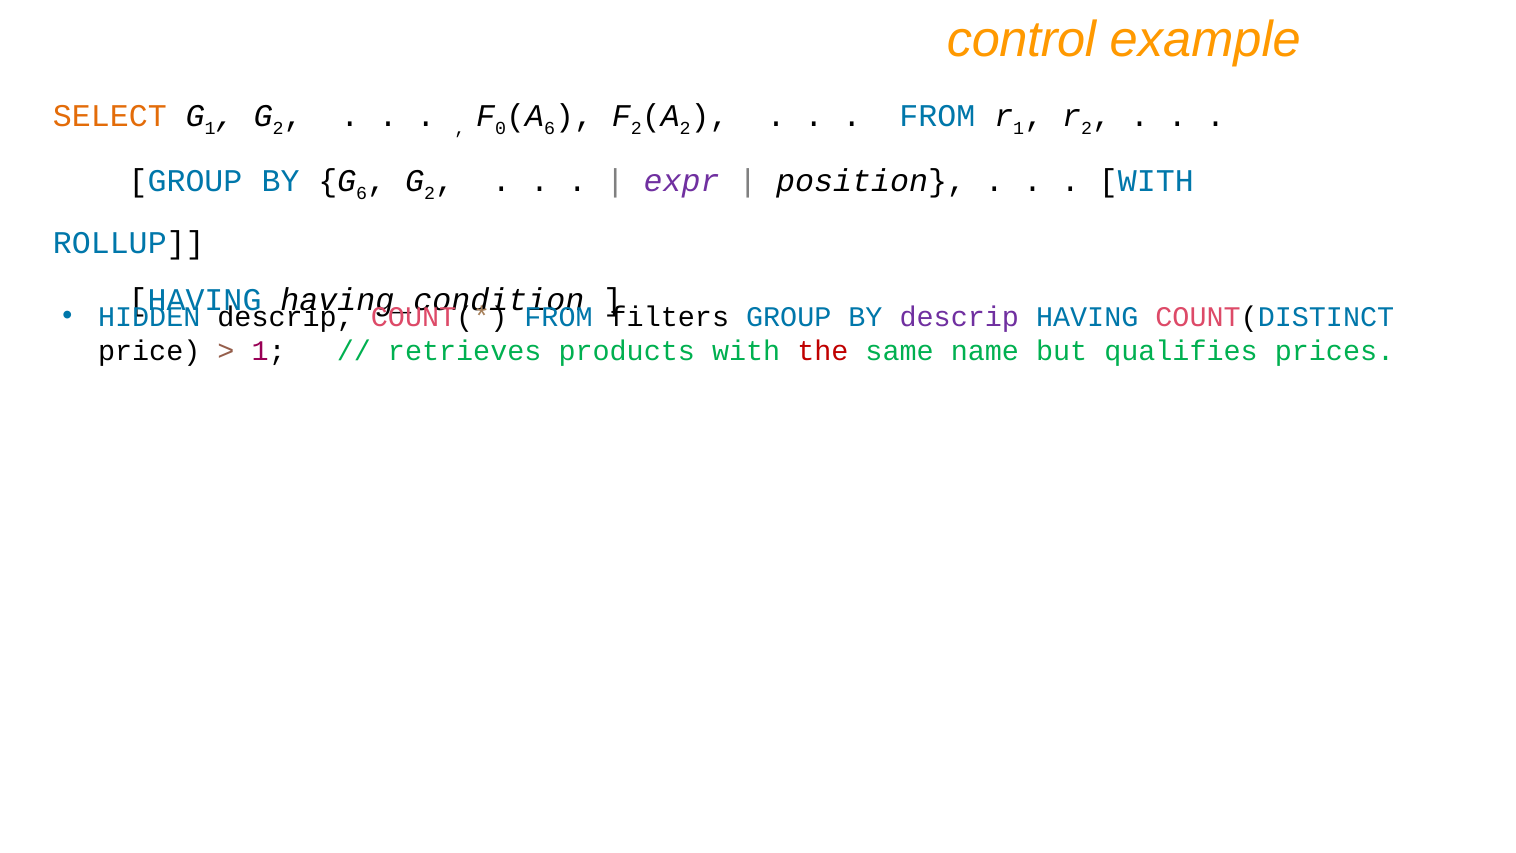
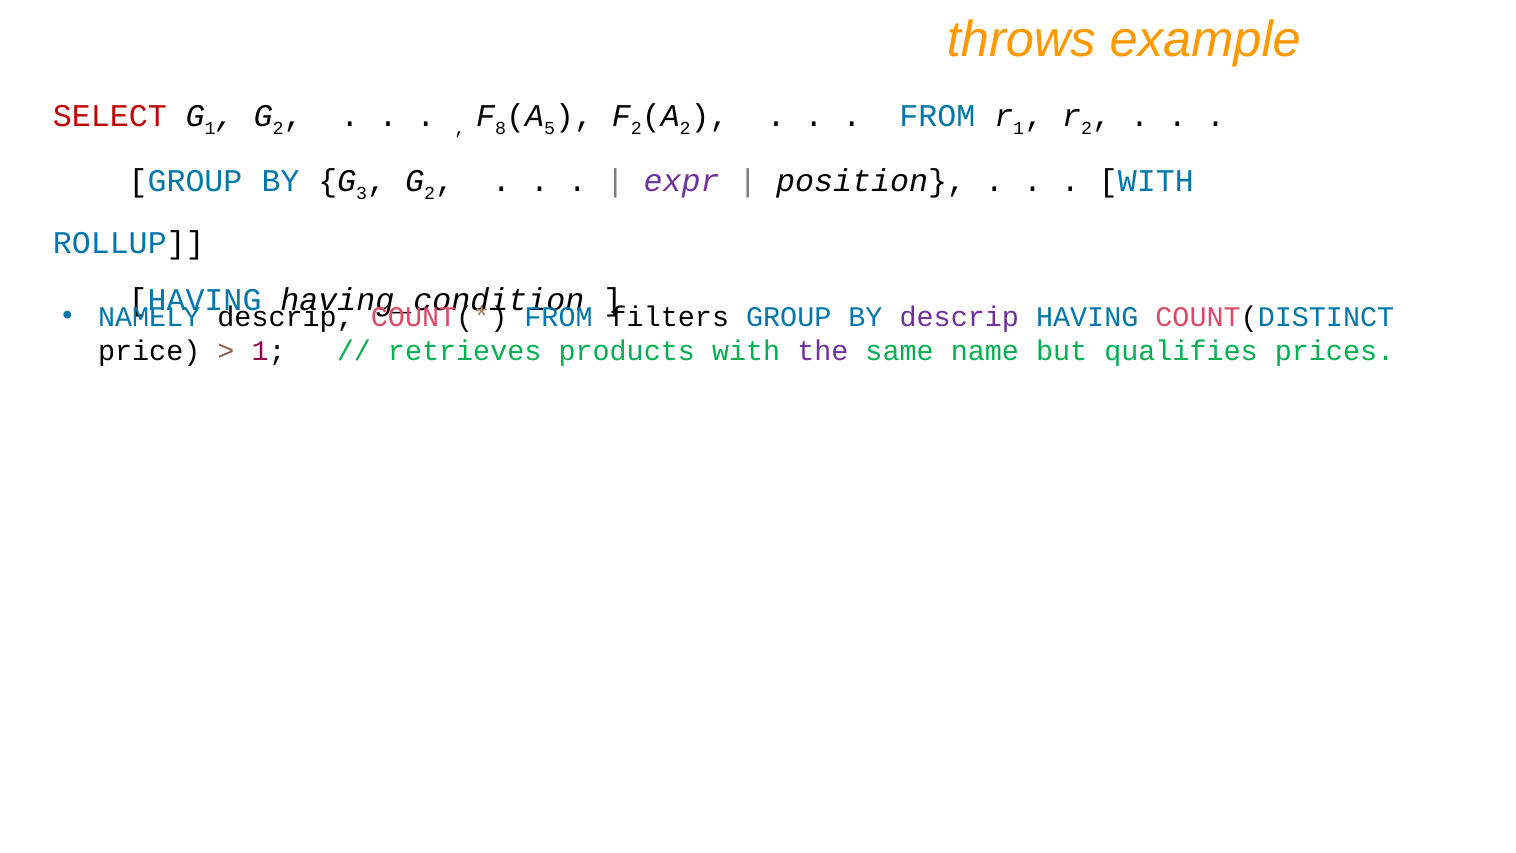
control: control -> throws (1021, 39)
SELECT colour: orange -> red (110, 116)
0: 0 -> 8 (501, 129)
6: 6 -> 5 (550, 129)
6: 6 -> 3 (362, 193)
HIDDEN: HIDDEN -> NAMELY (149, 317)
the colour: red -> purple (823, 351)
